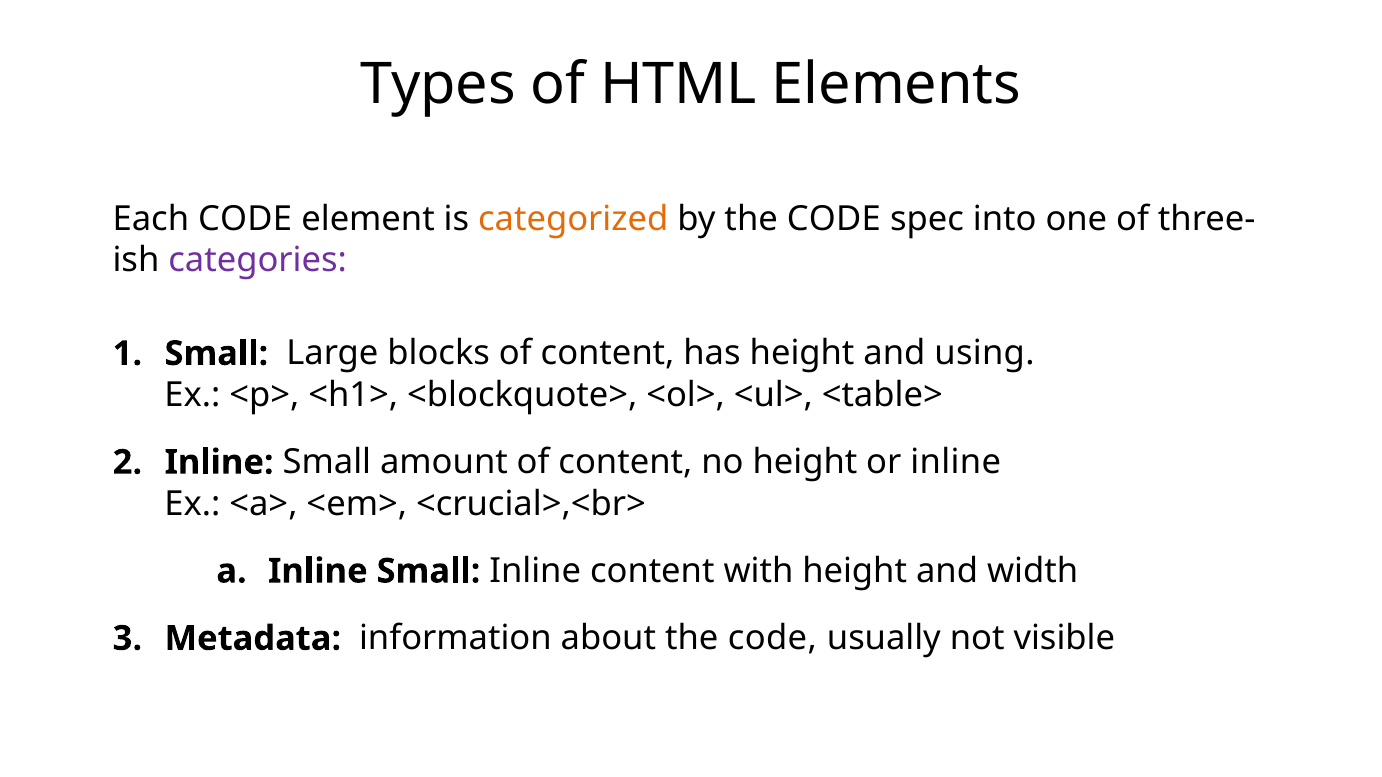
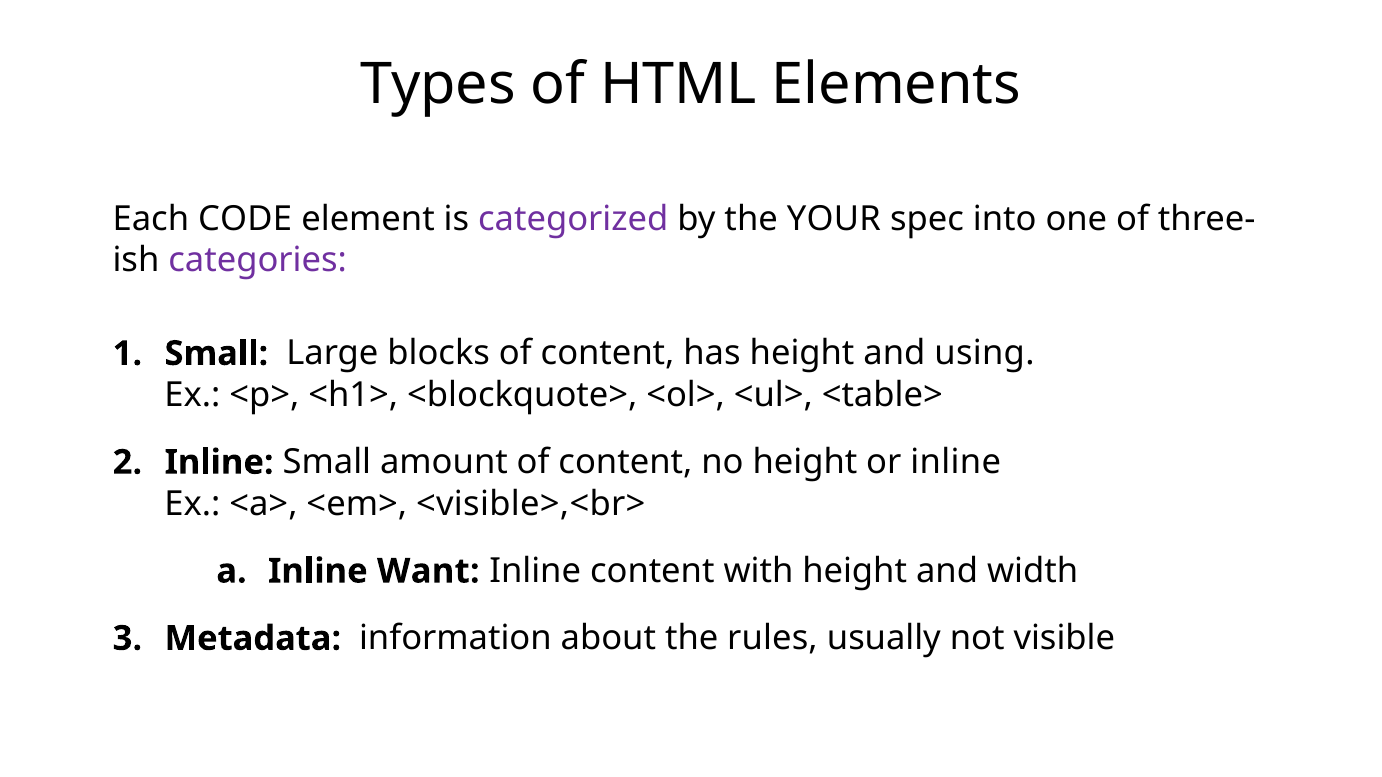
categorized colour: orange -> purple (573, 219)
by the CODE: CODE -> YOUR (834, 219)
<crucial>,<br>: <crucial>,<br> -> <visible>,<br> (531, 504)
Small: Small -> Want (428, 571)
about the code: code -> rules (772, 639)
